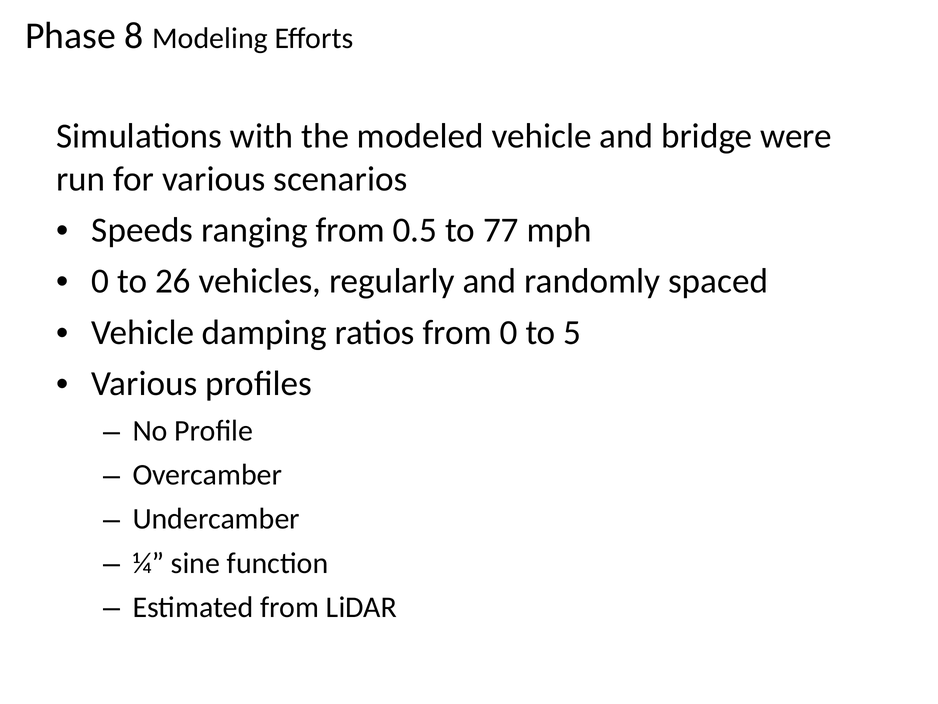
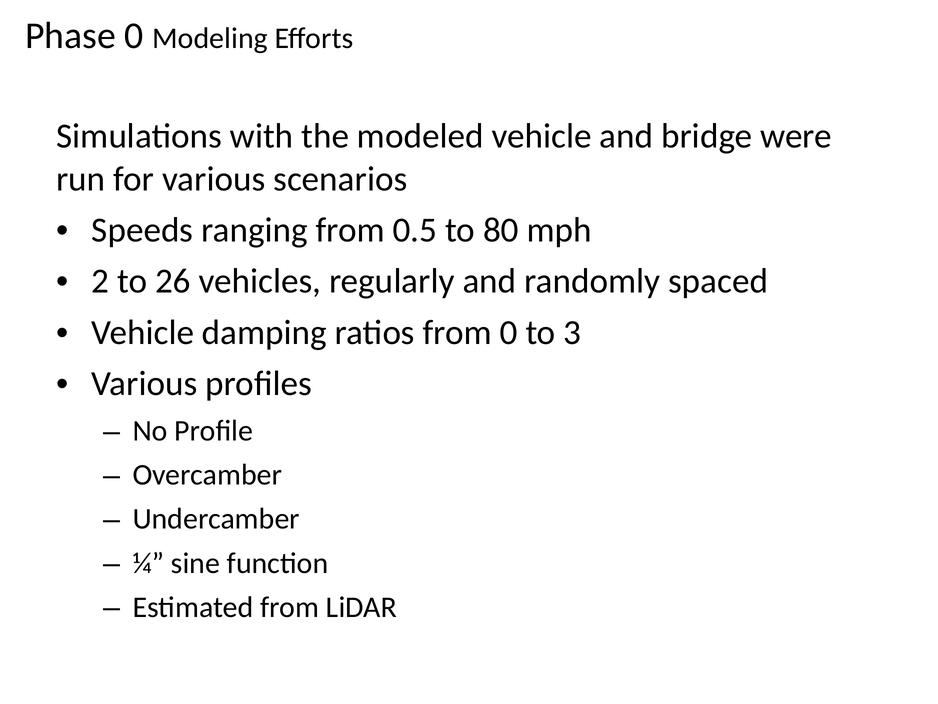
Phase 8: 8 -> 0 (134, 36)
77: 77 -> 80 (501, 230)
0: 0 -> 2 (100, 281)
5: 5 -> 3 (572, 332)
